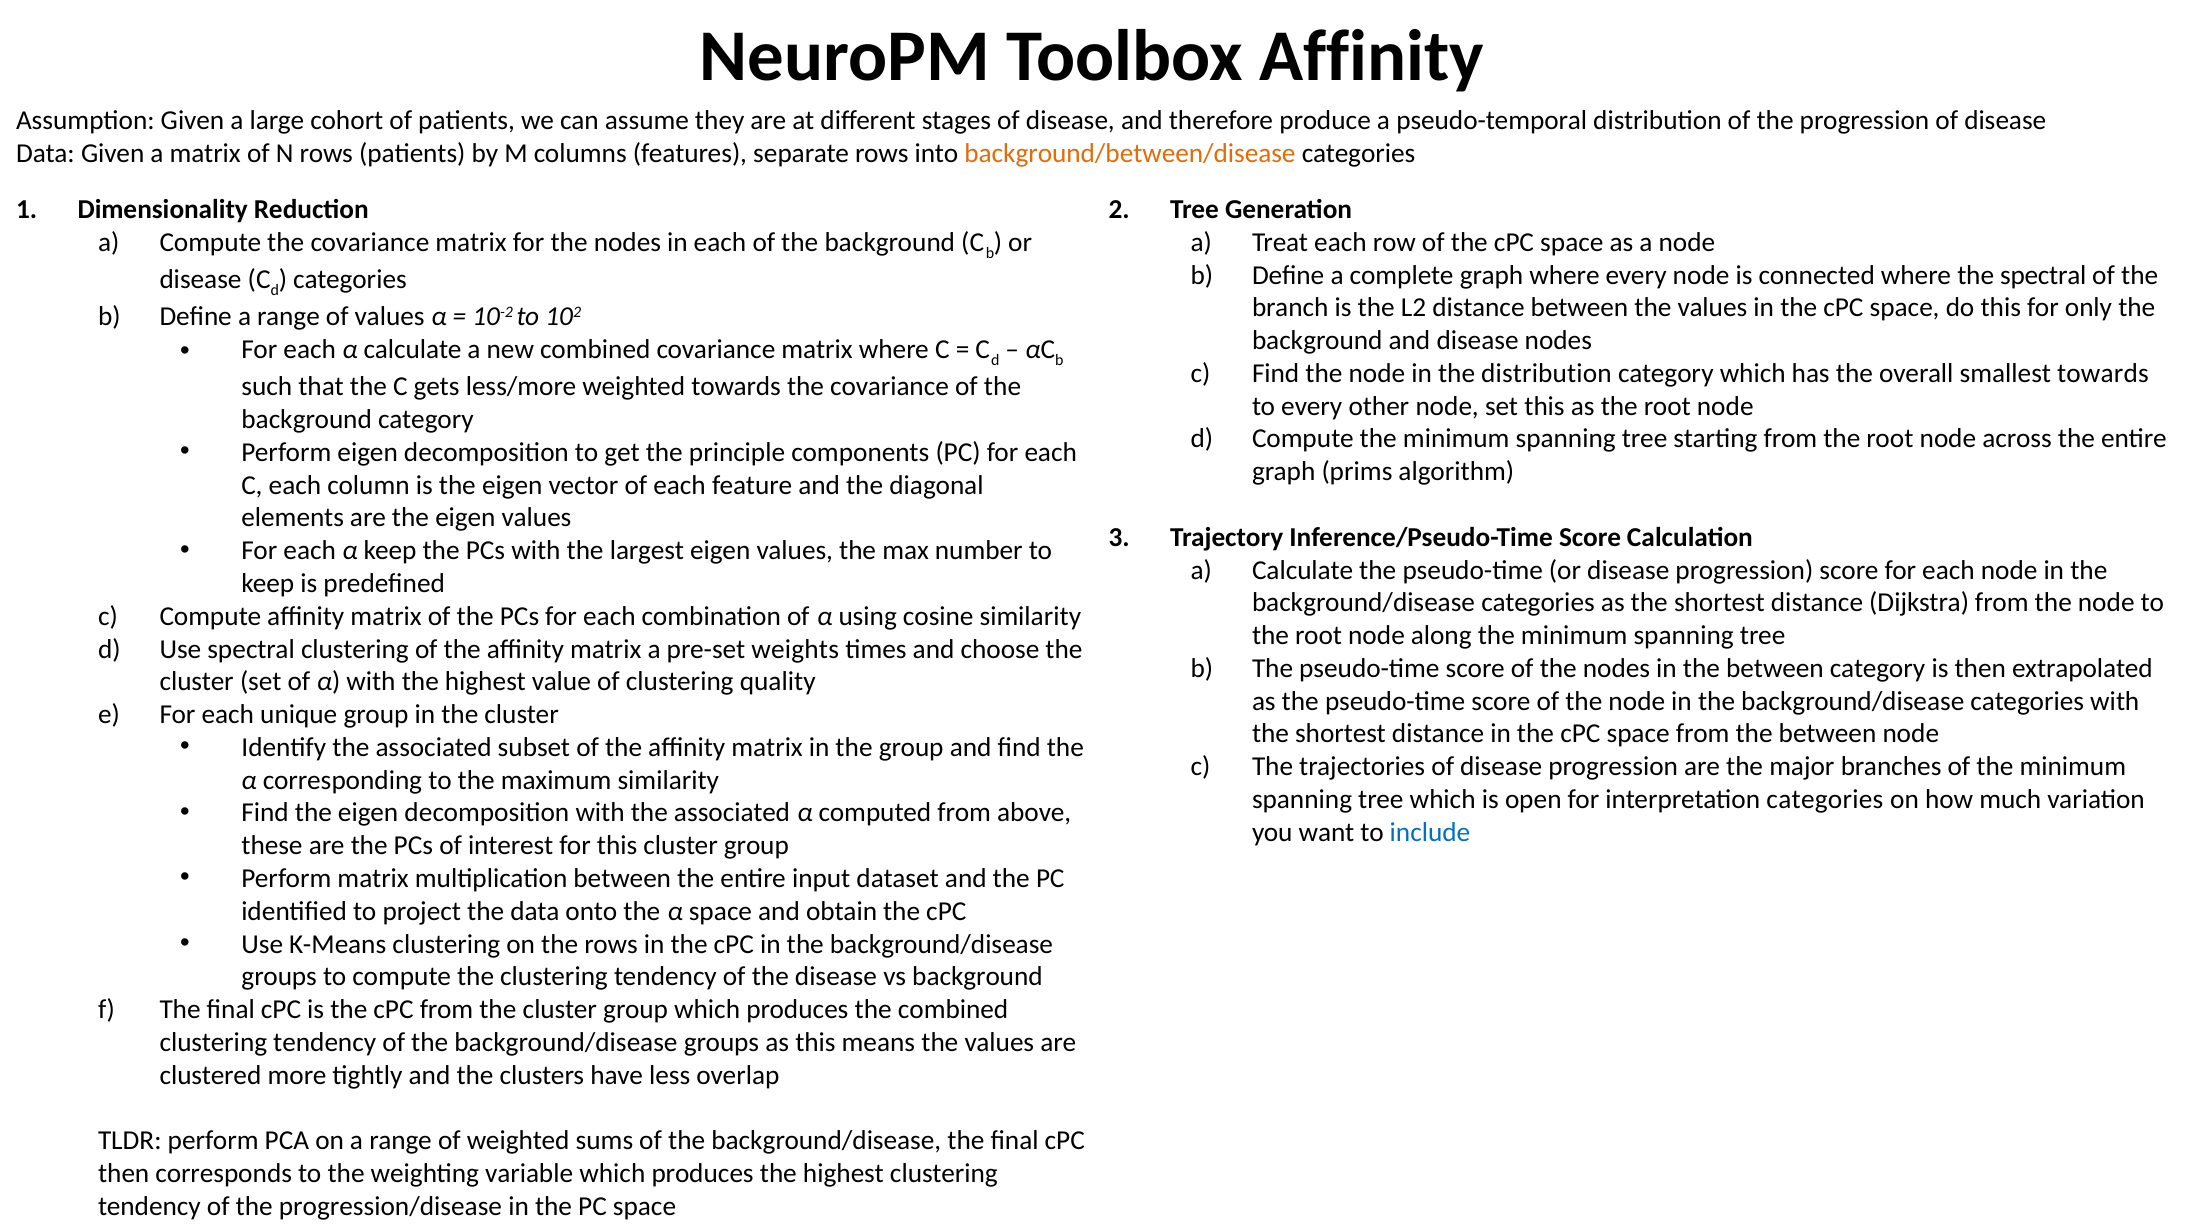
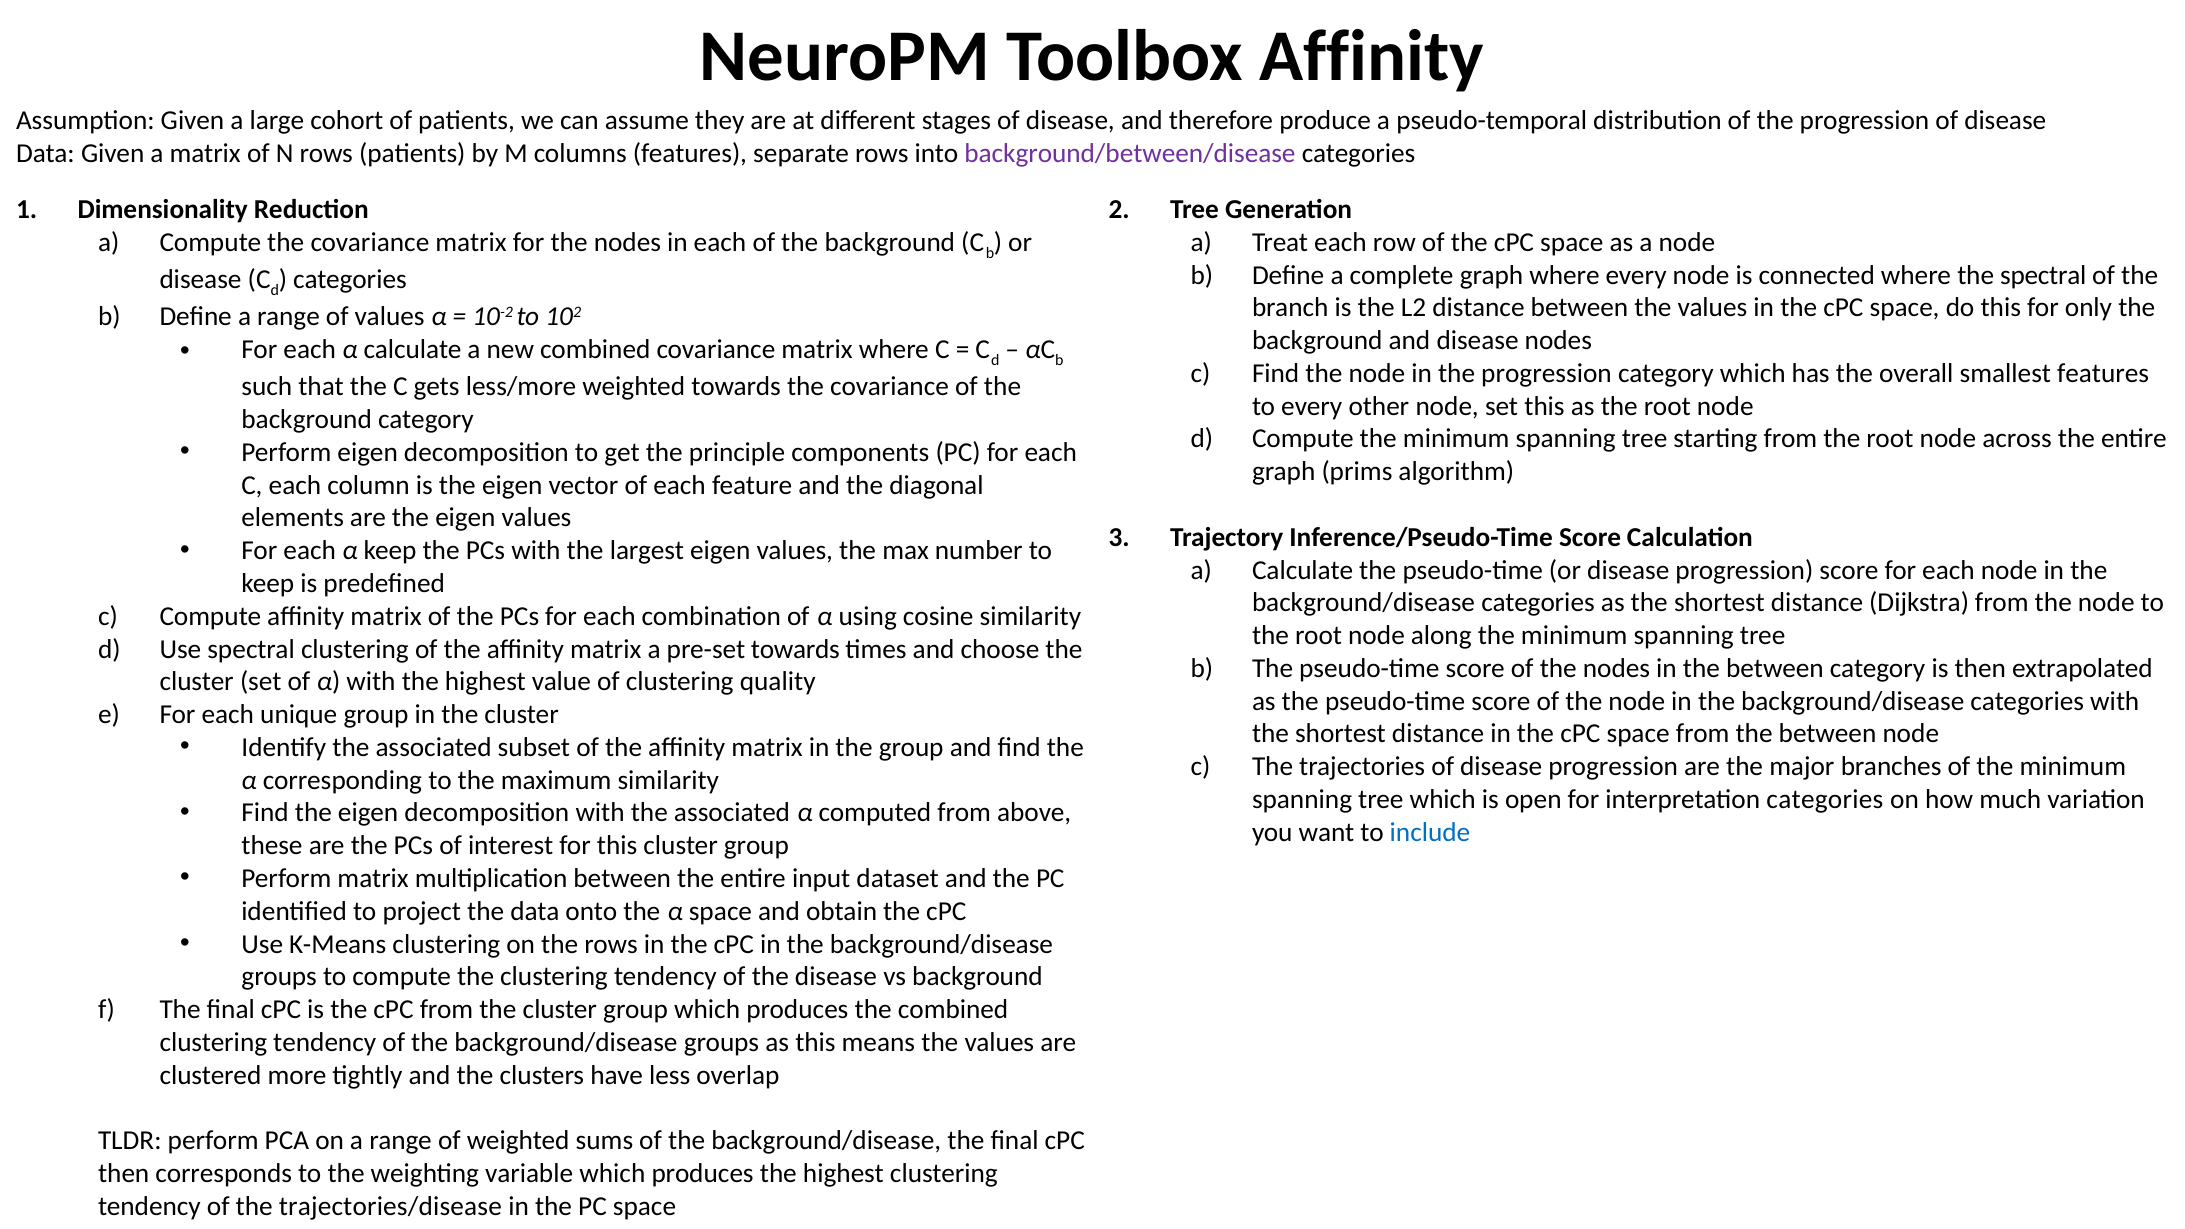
background/between/disease colour: orange -> purple (1130, 153)
in the distribution: distribution -> progression (1546, 373)
smallest towards: towards -> features (2103, 373)
pre-set weights: weights -> towards (795, 649)
progression/disease: progression/disease -> trajectories/disease (390, 1206)
